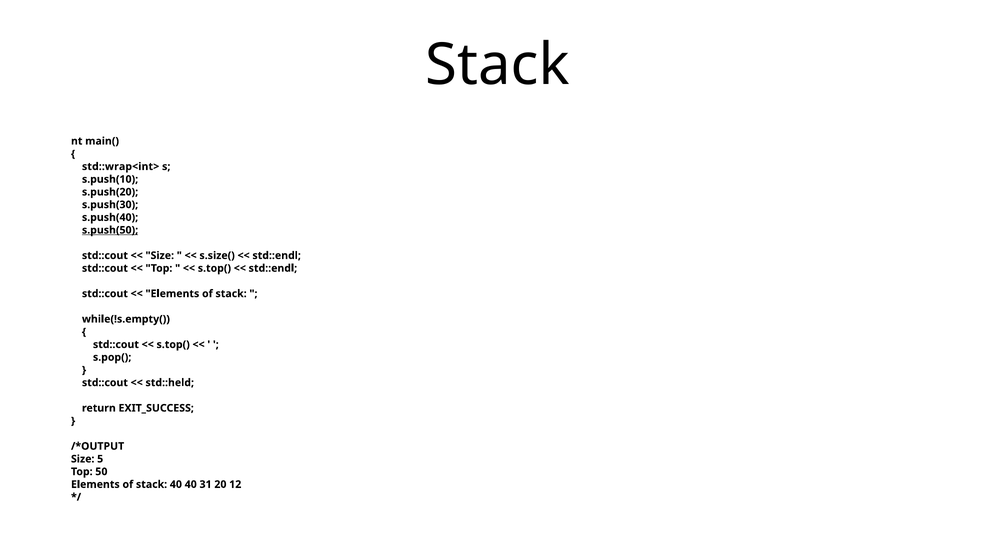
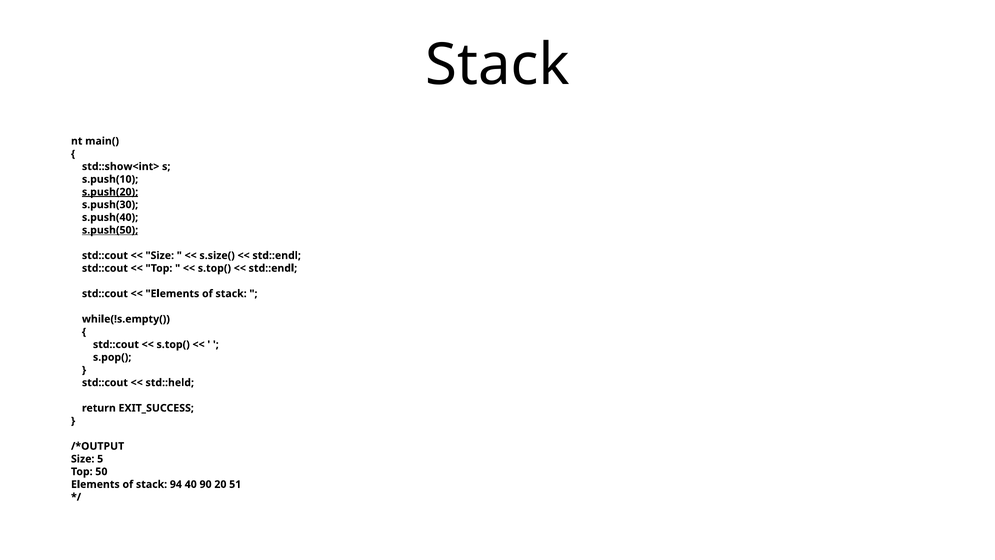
std::wrap<int>: std::wrap<int> -> std::show<int> (121, 166)
s.push(20 underline: none -> present (110, 192)
stack 40: 40 -> 94 (176, 484)
31: 31 -> 90 (206, 484)
12: 12 -> 51 (235, 484)
